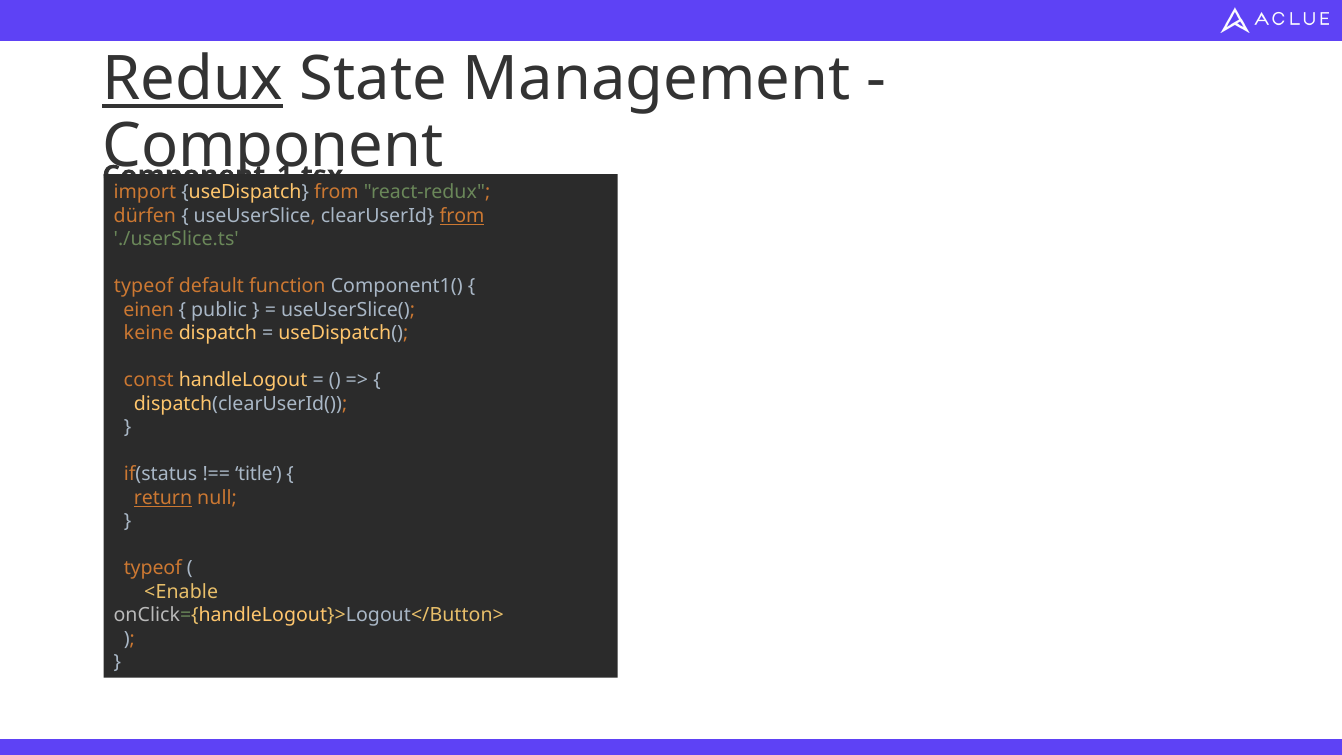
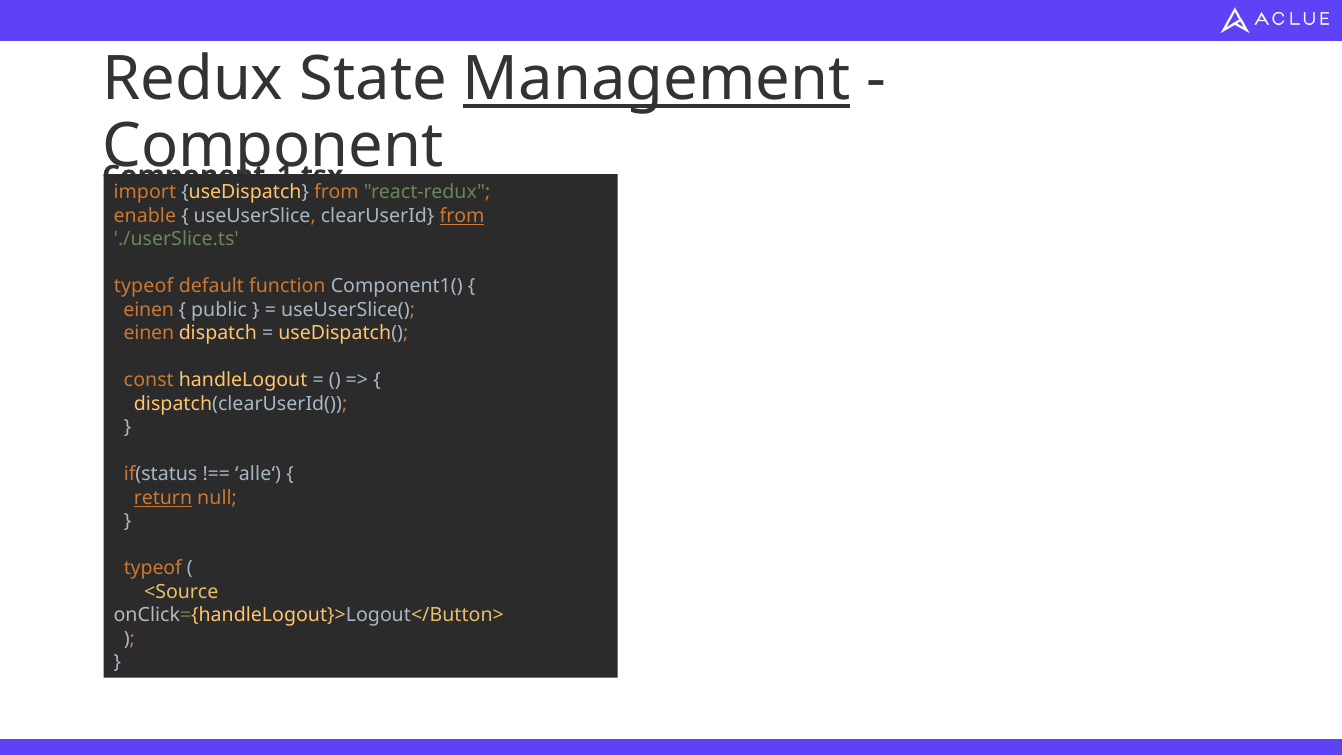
Redux underline: present -> none (193, 80)
Management underline: none -> present (657, 80)
dürfen: dürfen -> enable (145, 216)
keine: keine -> einen (149, 333)
title‘: title‘ -> alle‘ (258, 474)
<Enable: <Enable -> <Source (181, 592)
